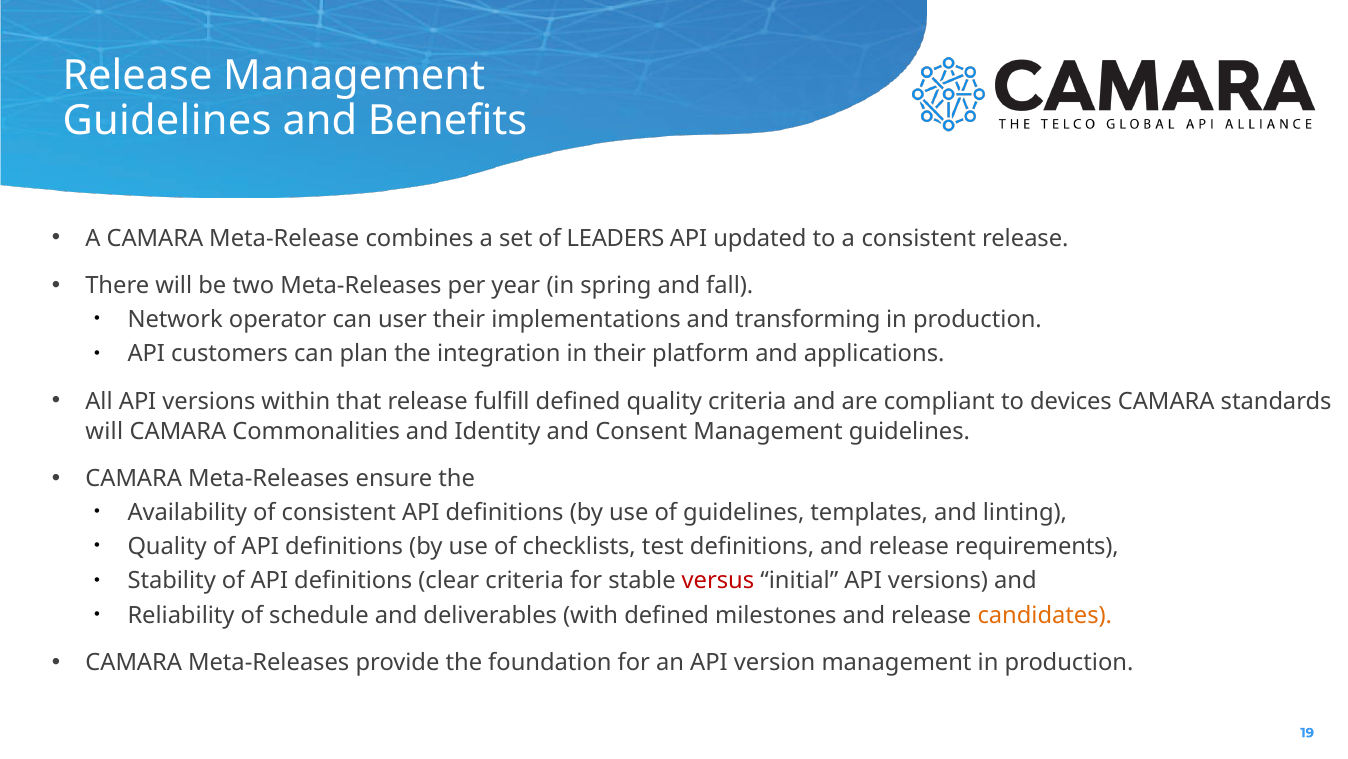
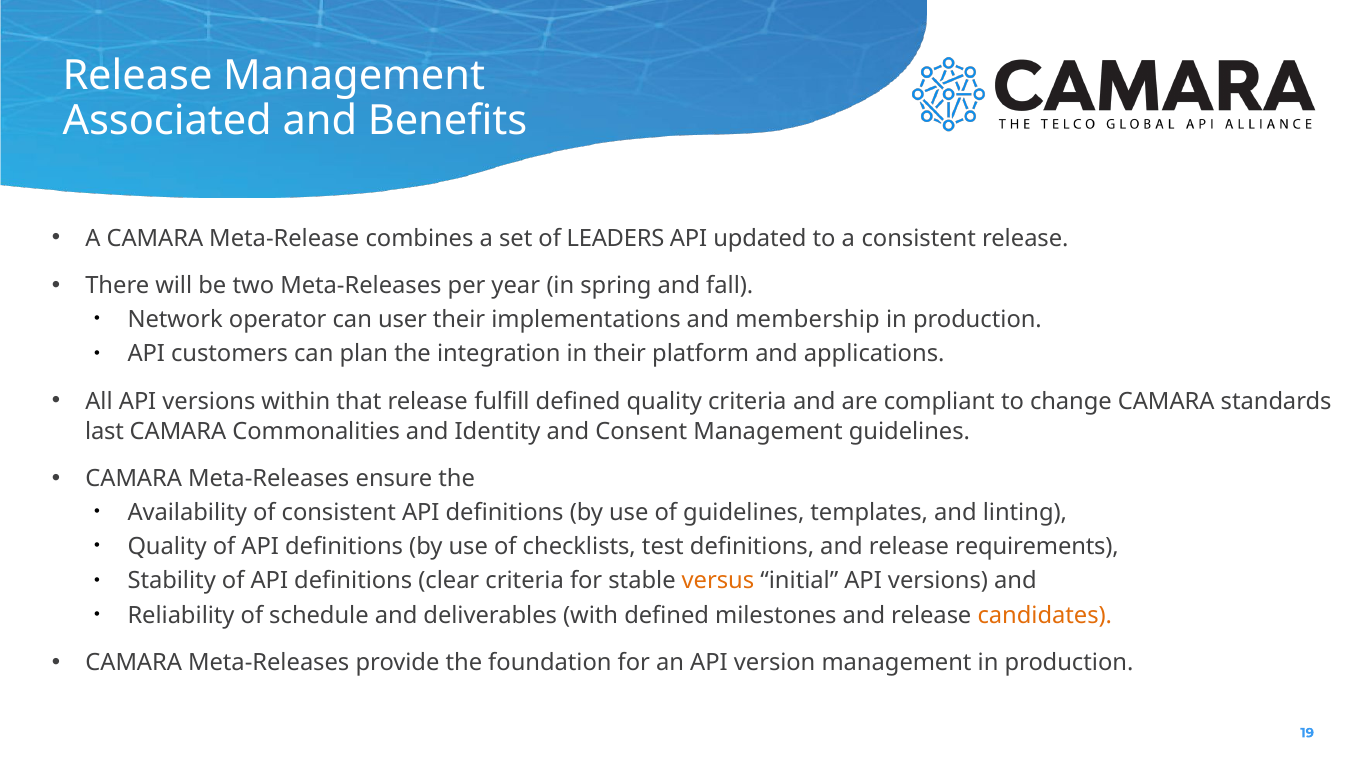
Guidelines: Guidelines -> Associated (167, 121)
transforming: transforming -> membership (808, 320)
devices: devices -> change (1071, 401)
will: will -> last (105, 431)
versus colour: red -> orange (718, 581)
